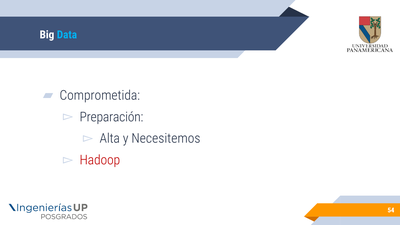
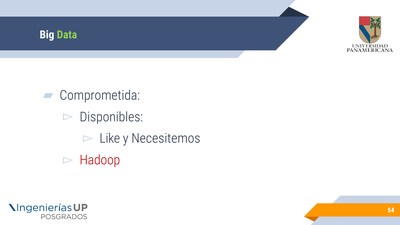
Data colour: light blue -> light green (67, 35)
Preparación: Preparación -> Disponibles (111, 117)
Alta: Alta -> Like (110, 139)
